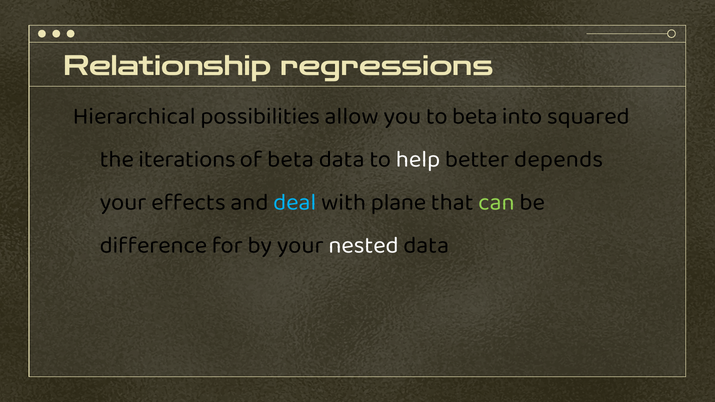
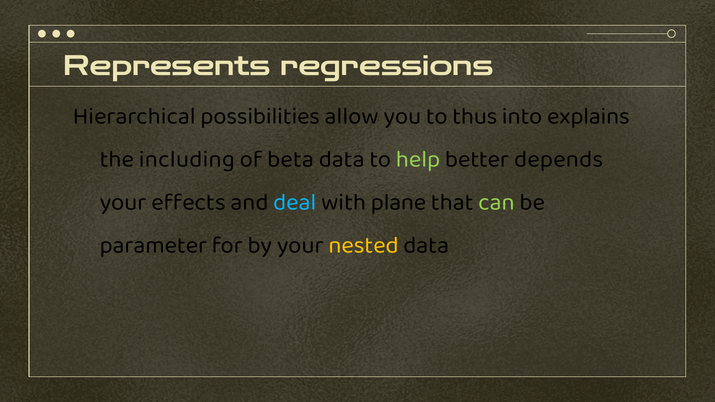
Relationship: Relationship -> Represents (167, 66)
to beta: beta -> thus (475, 116)
squared: squared -> explains (588, 116)
iterations: iterations -> including (187, 159)
help colour: white -> light green (418, 159)
difference: difference -> parameter (153, 245)
nested colour: white -> yellow (364, 245)
